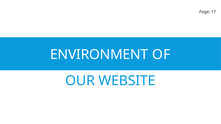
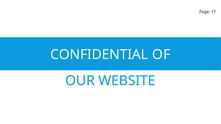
ENVIRONMENT: ENVIRONMENT -> CONFIDENTIAL (99, 55)
